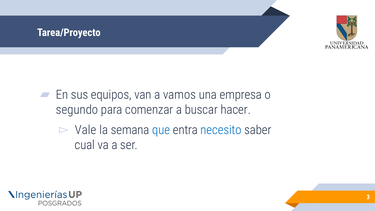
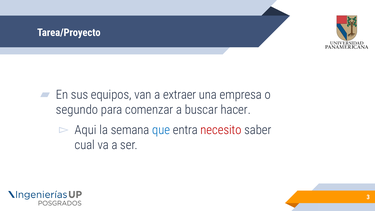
vamos: vamos -> extraer (180, 95)
Vale: Vale -> Aqui (86, 130)
necesito colour: blue -> red (221, 130)
